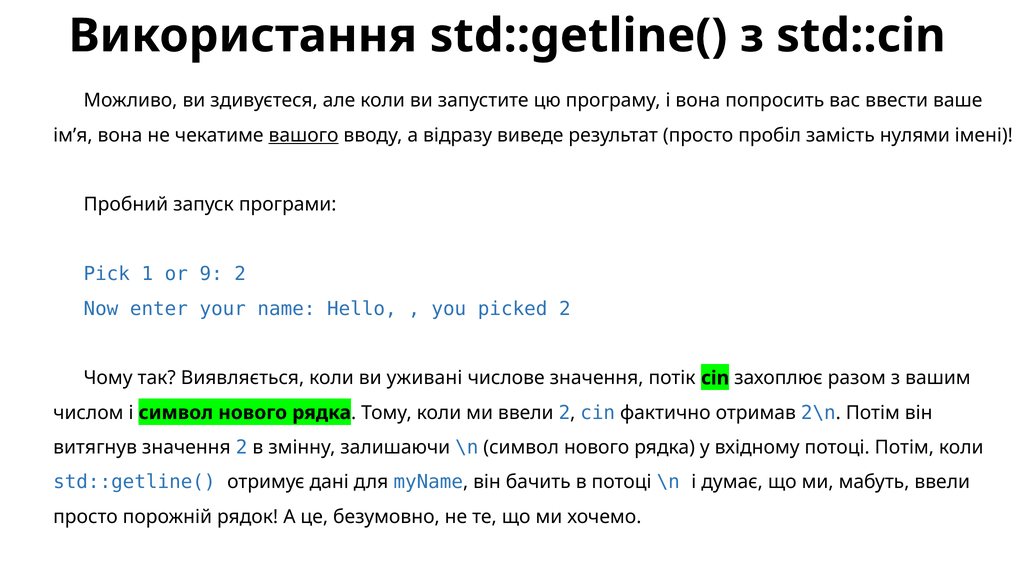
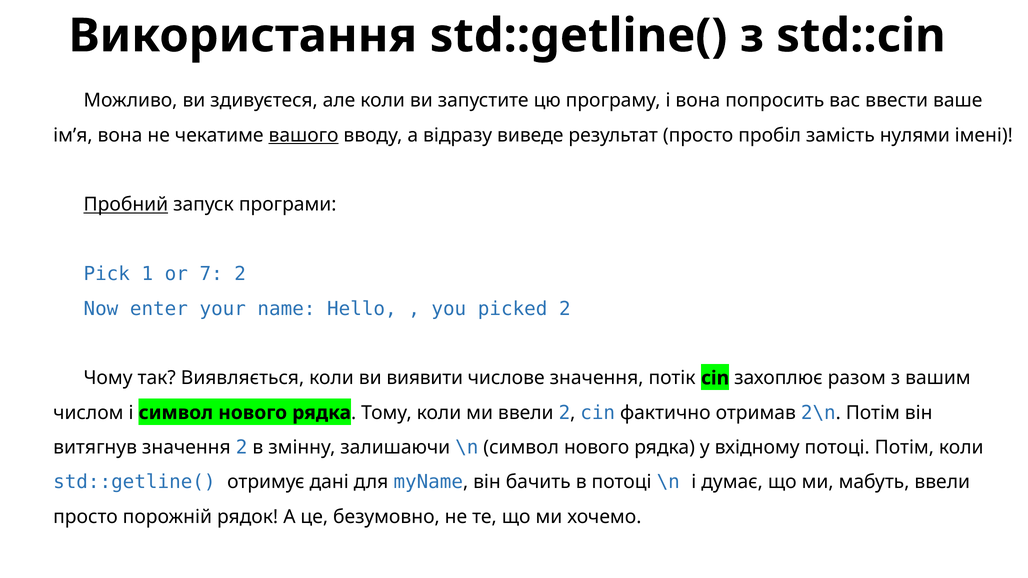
Пробний underline: none -> present (126, 205)
9: 9 -> 7 (211, 274)
уживані: уживані -> виявити (425, 378)
